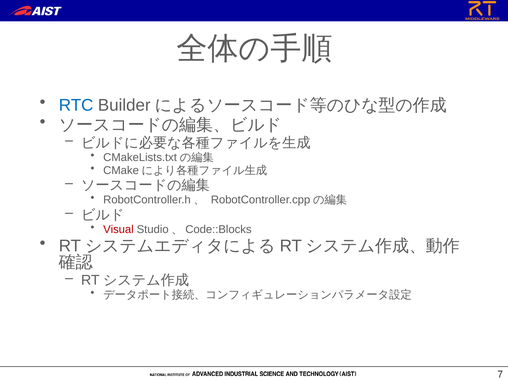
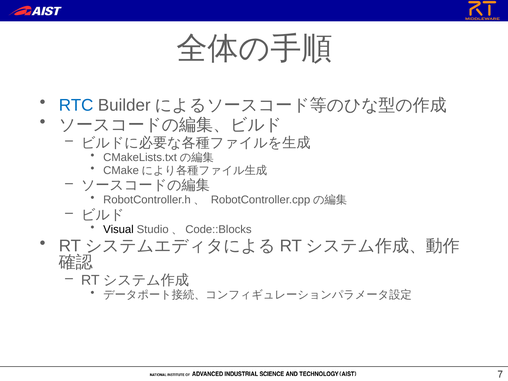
Visual colour: red -> black (118, 229)
